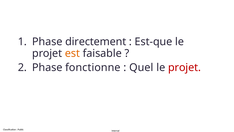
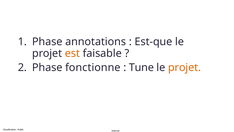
directement: directement -> annotations (96, 42)
Quel: Quel -> Tune (141, 67)
projet colour: red -> orange (184, 67)
